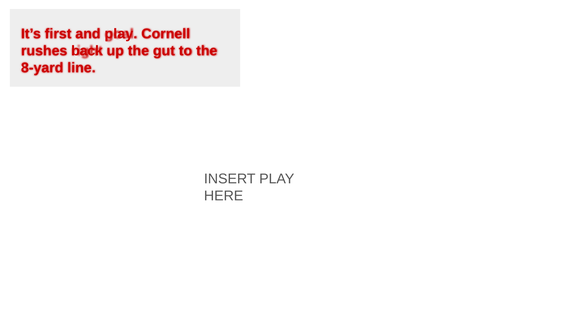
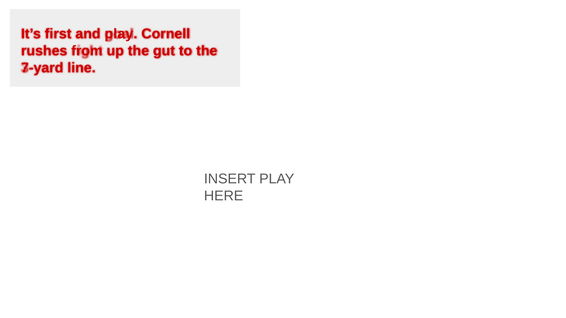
back: back -> from (87, 51)
8-yard: 8-yard -> 7-yard (42, 68)
